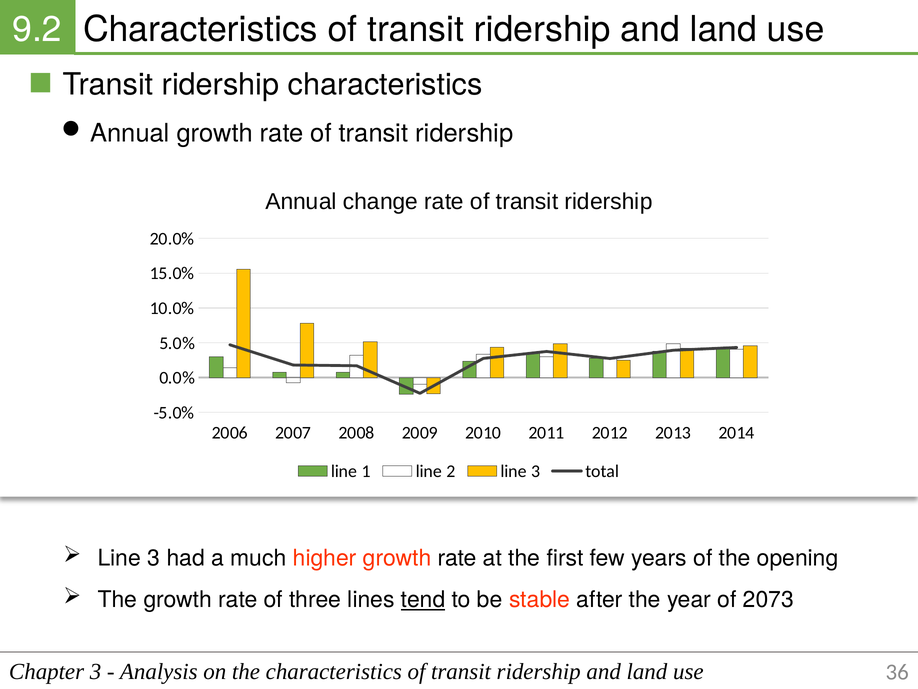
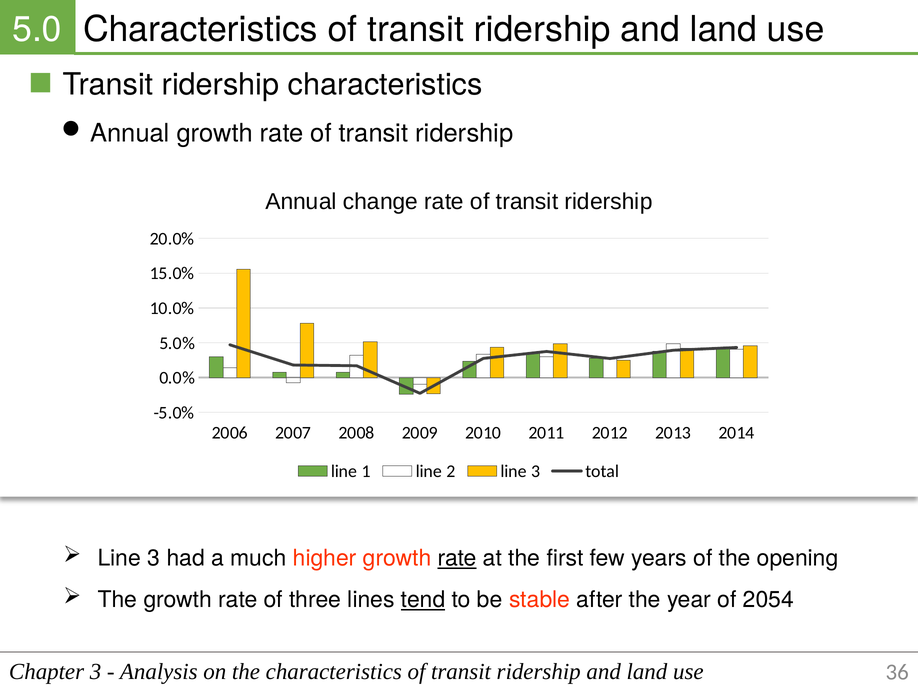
9.2: 9.2 -> 5.0 (37, 29)
rate underline: none -> present (457, 558)
2073: 2073 -> 2054 (768, 599)
